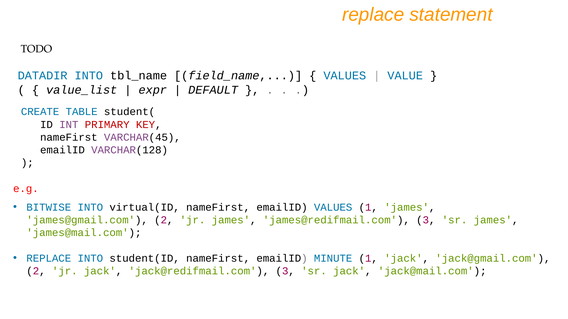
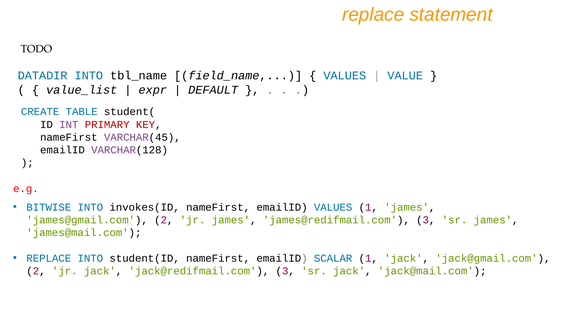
virtual(ID: virtual(ID -> invokes(ID (145, 208)
MINUTE: MINUTE -> SCALAR (333, 259)
